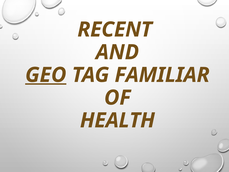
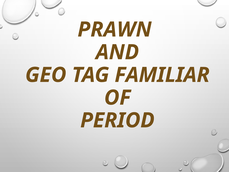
RECENT: RECENT -> PRAWN (115, 30)
GEO underline: present -> none (46, 75)
HEALTH: HEALTH -> PERIOD (117, 120)
